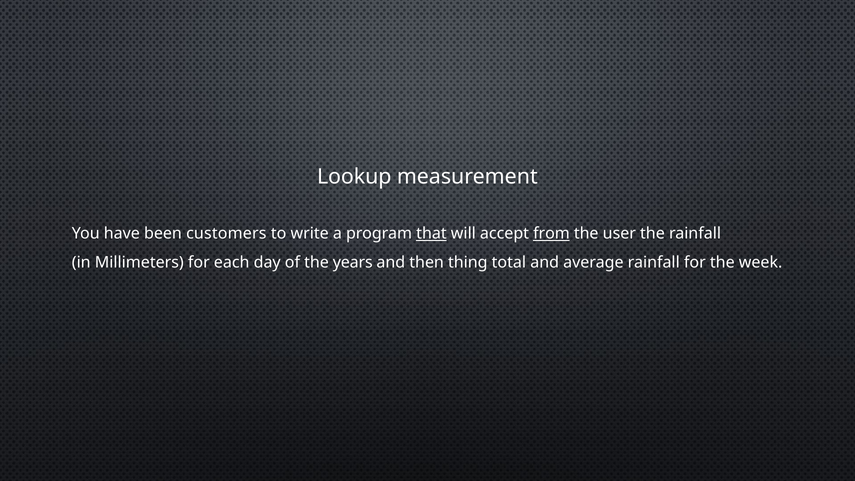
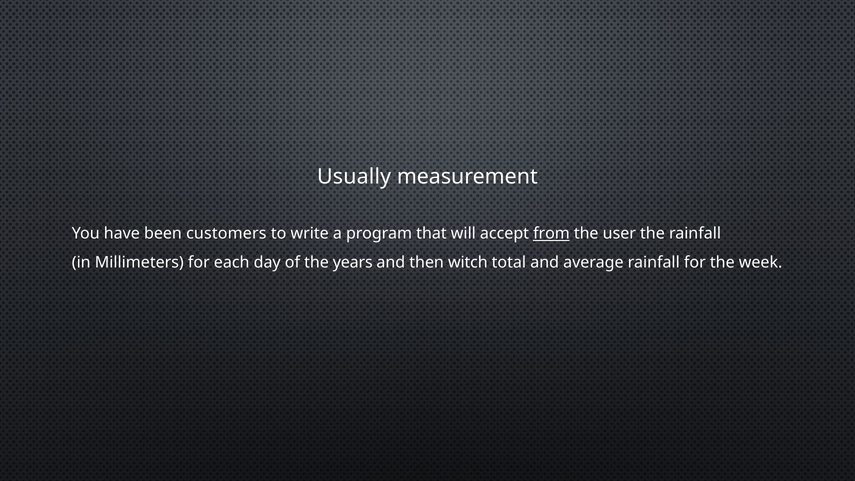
Lookup: Lookup -> Usually (354, 177)
that underline: present -> none (431, 233)
thing: thing -> witch (468, 262)
